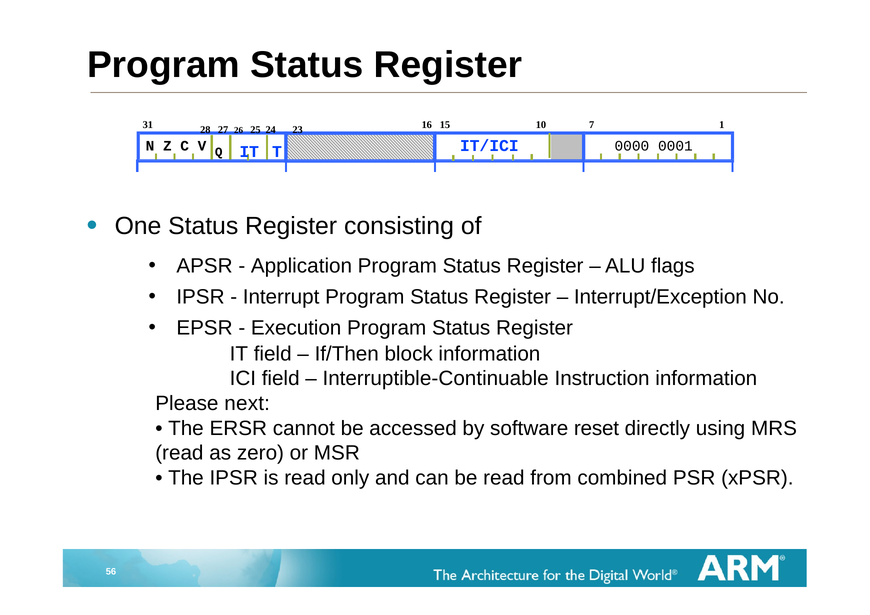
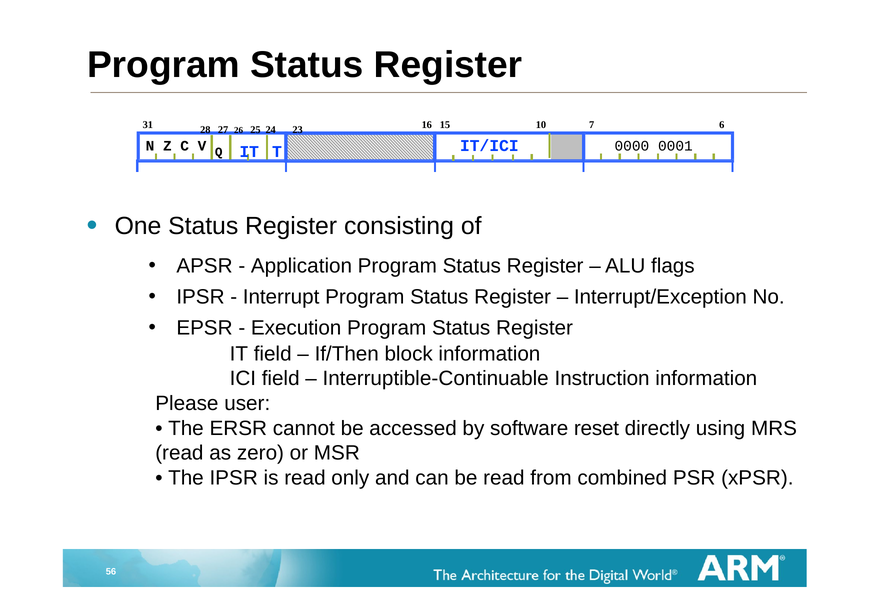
1: 1 -> 6 (722, 125)
next: next -> user (247, 403)
